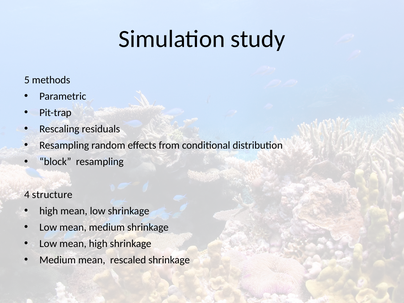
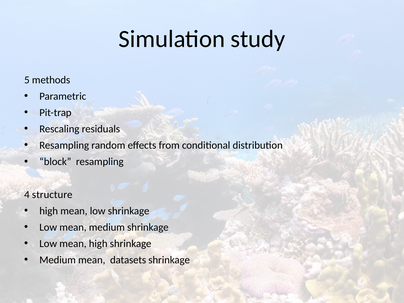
rescaled: rescaled -> datasets (128, 260)
